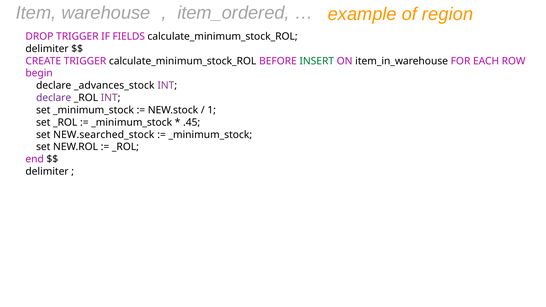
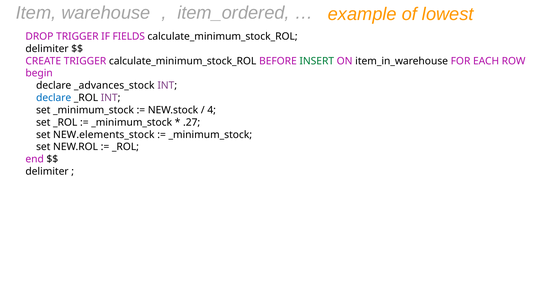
region: region -> lowest (448, 14)
declare colour: purple -> blue (54, 98)
1: 1 -> 4 (212, 110)
.45: .45 -> .27 (192, 122)
NEW.searched_stock: NEW.searched_stock -> NEW.elements_stock (104, 135)
